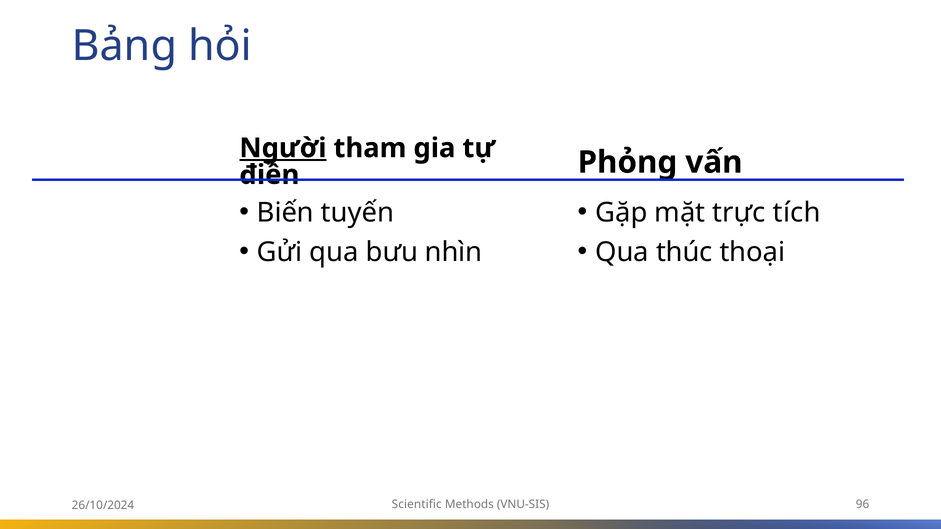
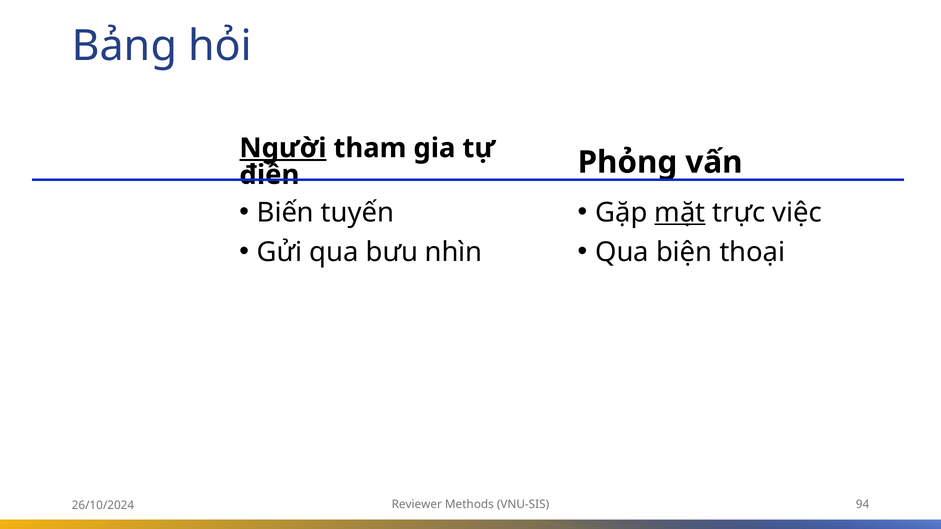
mặt underline: none -> present (680, 213)
tích: tích -> việc (797, 213)
thúc: thúc -> biện (684, 252)
Scientific: Scientific -> Reviewer (417, 505)
96: 96 -> 94 (863, 505)
